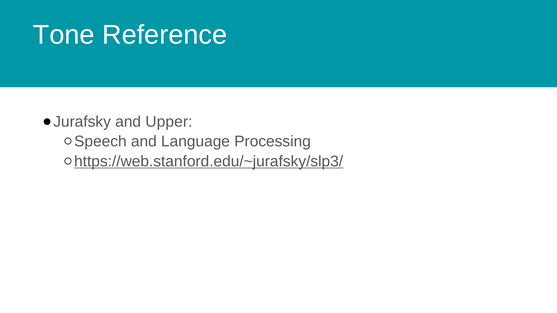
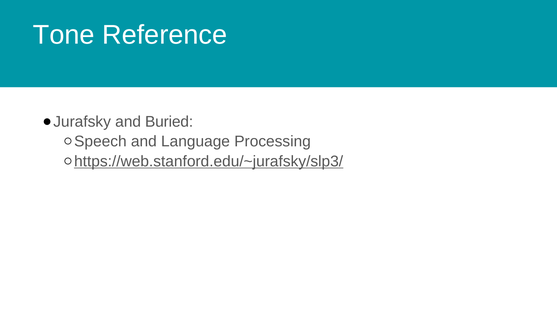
Upper: Upper -> Buried (169, 122)
